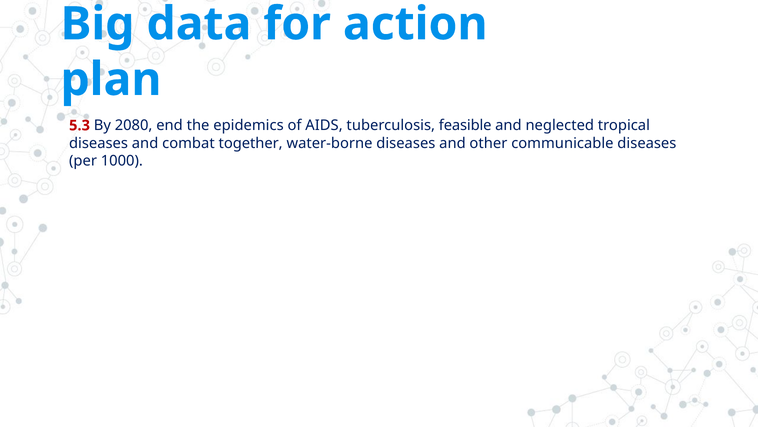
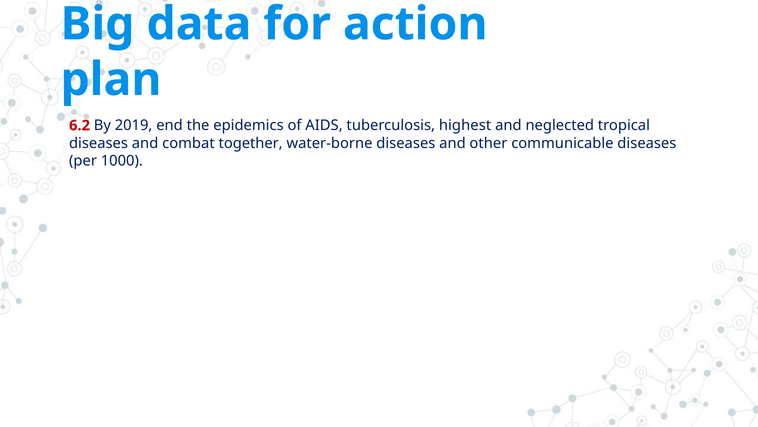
5.3: 5.3 -> 6.2 (80, 125)
2080: 2080 -> 2019 (134, 125)
feasible: feasible -> highest (465, 125)
